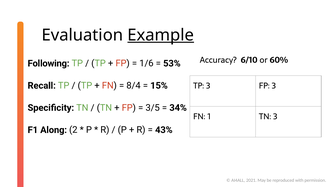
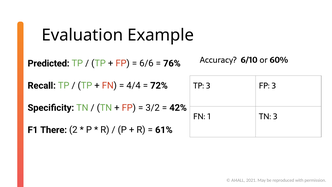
Example underline: present -> none (161, 35)
Following: Following -> Predicted (49, 63)
1/6: 1/6 -> 6/6 (146, 63)
53%: 53% -> 76% (172, 63)
8/4: 8/4 -> 4/4 (134, 85)
15%: 15% -> 72% (159, 85)
3/5: 3/5 -> 3/2 (153, 108)
34%: 34% -> 42% (178, 108)
Along: Along -> There (54, 130)
43%: 43% -> 61% (164, 130)
